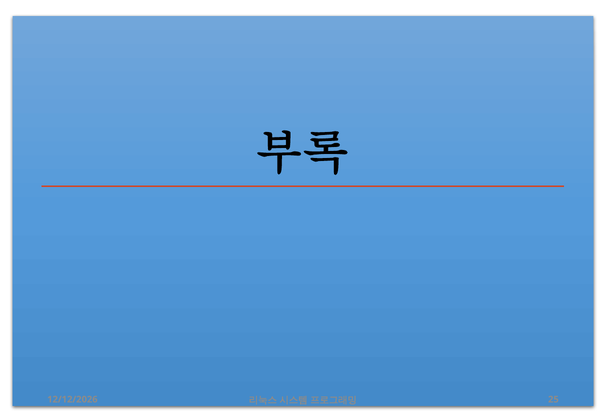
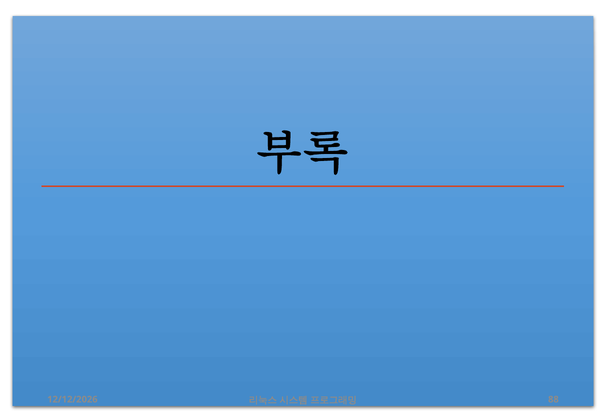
25: 25 -> 88 (553, 400)
